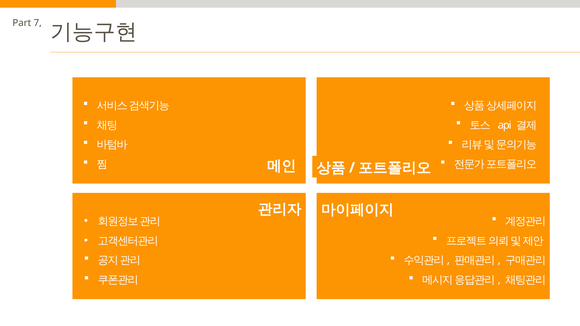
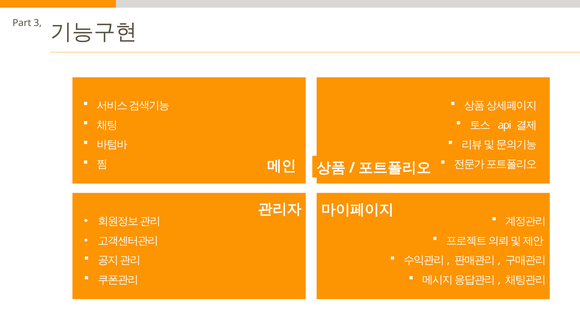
7: 7 -> 3 (38, 23)
